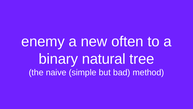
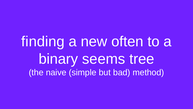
enemy: enemy -> finding (43, 41)
natural: natural -> seems (104, 59)
